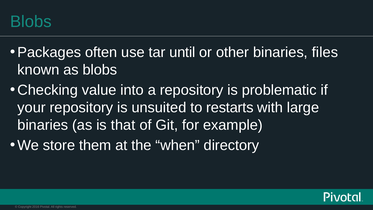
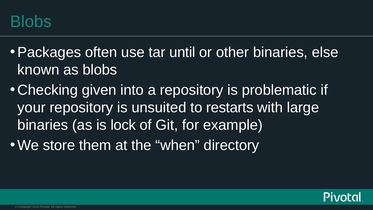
files: files -> else (325, 52)
value: value -> given (99, 90)
that: that -> lock (123, 125)
